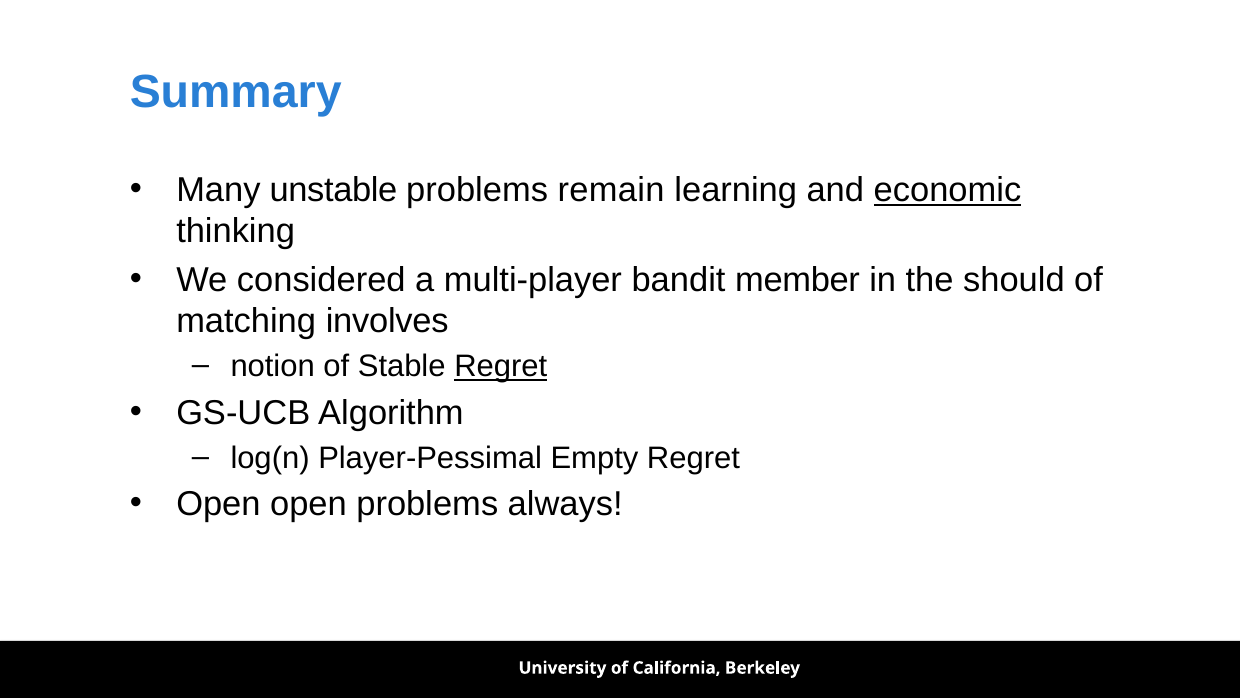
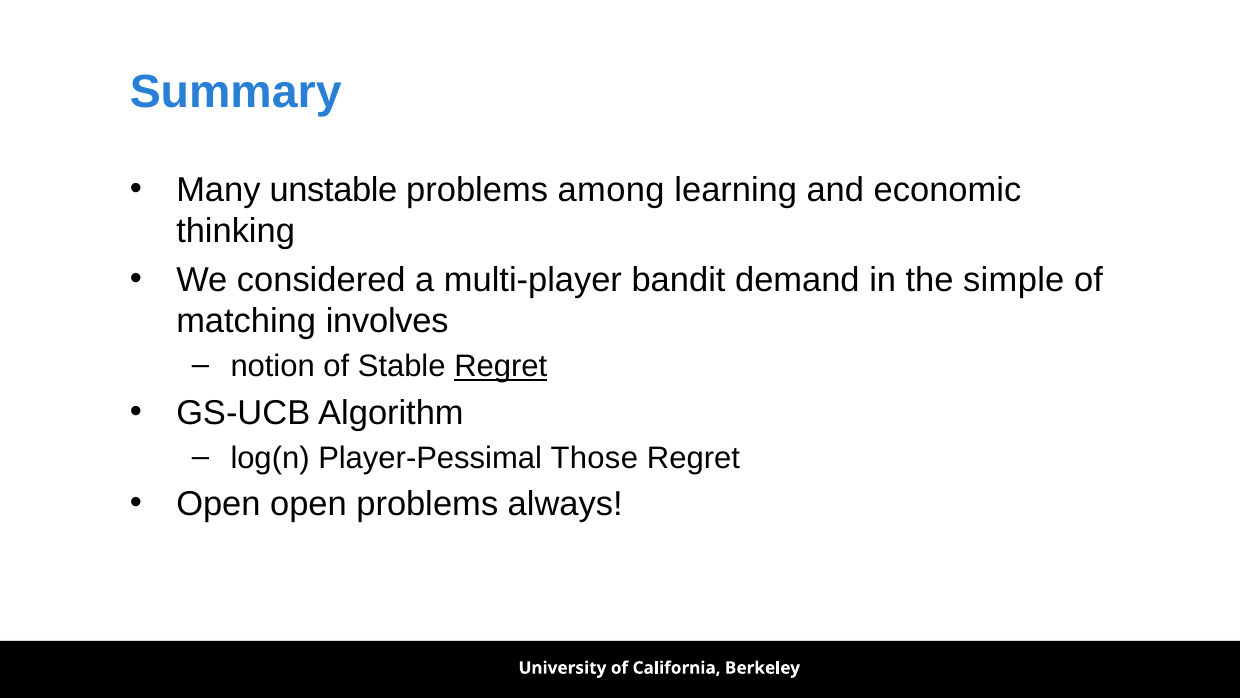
remain: remain -> among (611, 190)
economic underline: present -> none (947, 190)
member: member -> demand (797, 279)
should: should -> simple (1014, 279)
Empty: Empty -> Those (594, 458)
